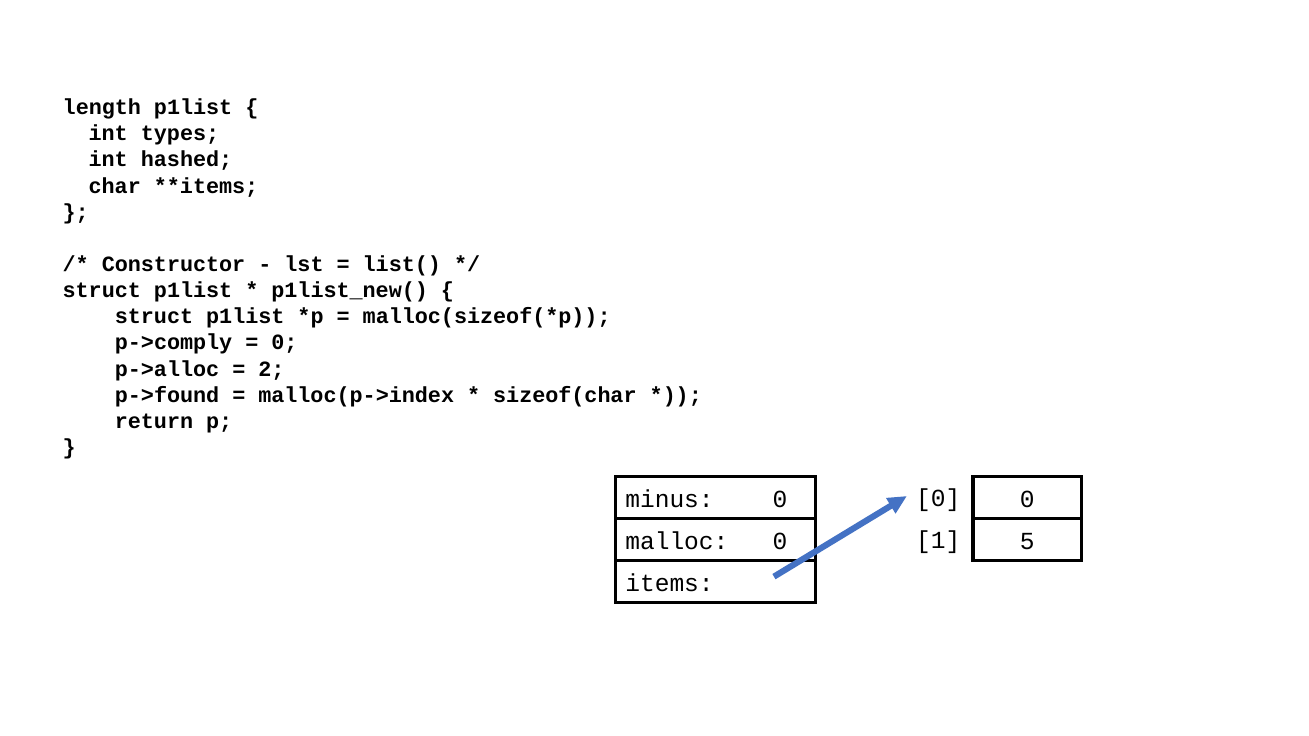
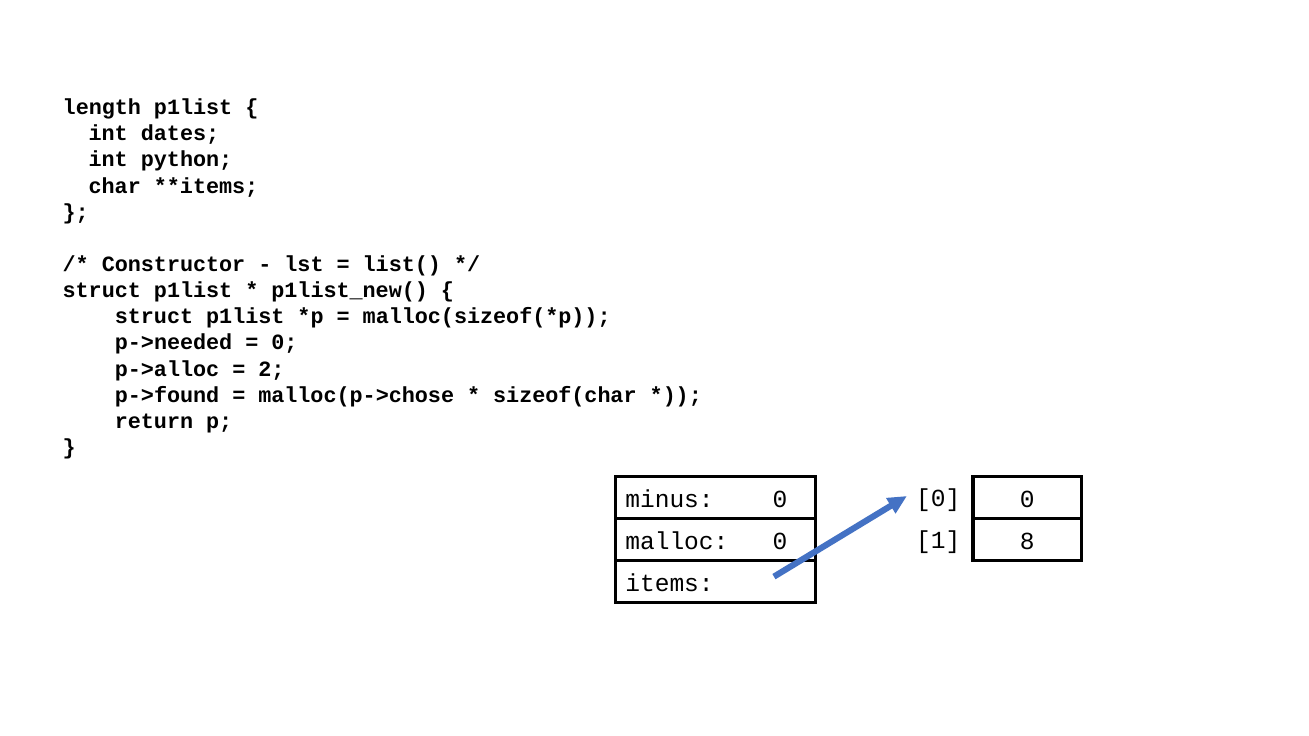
types: types -> dates (180, 134)
hashed: hashed -> python (187, 160)
p->comply: p->comply -> p->needed (174, 343)
malloc(p->index: malloc(p->index -> malloc(p->chose (356, 395)
5: 5 -> 8 (1027, 542)
